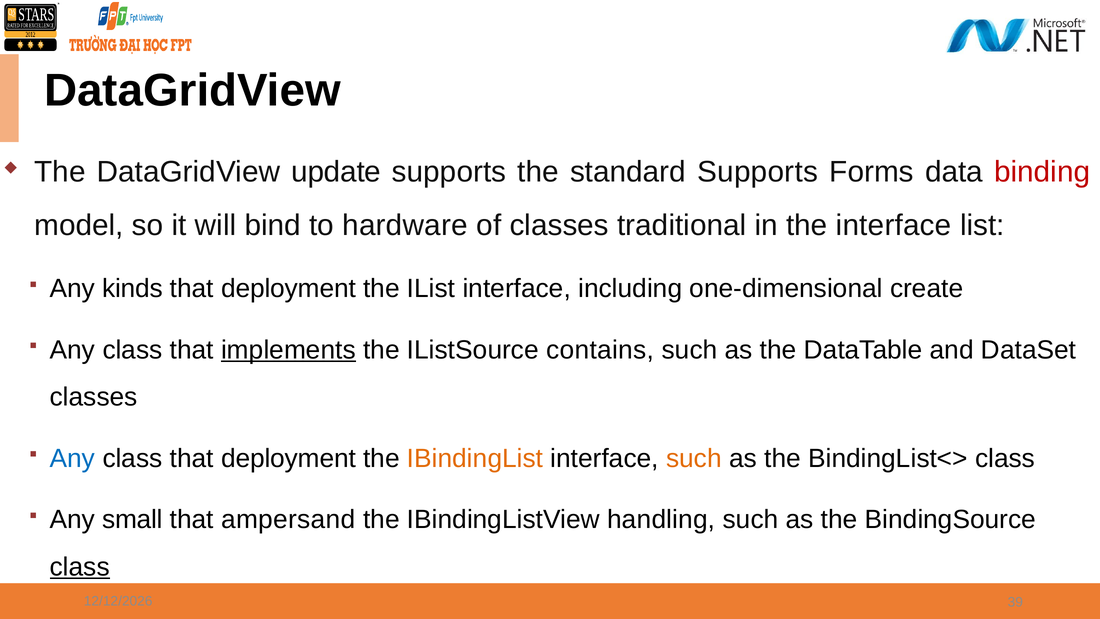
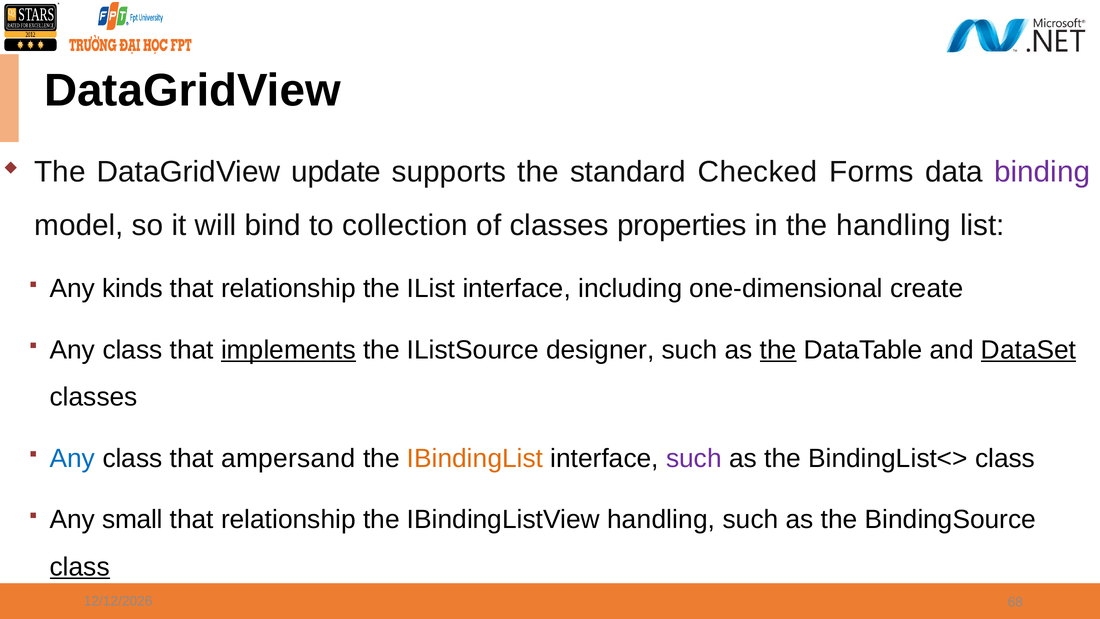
standard Supports: Supports -> Checked (758, 172)
binding colour: red -> purple (1042, 172)
hardware: hardware -> collection (405, 226)
traditional: traditional -> properties (682, 226)
the interface: interface -> handling (894, 226)
deployment: deployment -> relationship (288, 289)
contains: contains -> designer (600, 350)
the underline: none -> present (778, 350)
DataSet underline: none -> present (1029, 350)
class that deployment: deployment -> ampersand (288, 458)
such colour: orange -> purple (694, 458)
ampersand: ampersand -> relationship (288, 519)
39: 39 -> 68 (1015, 602)
